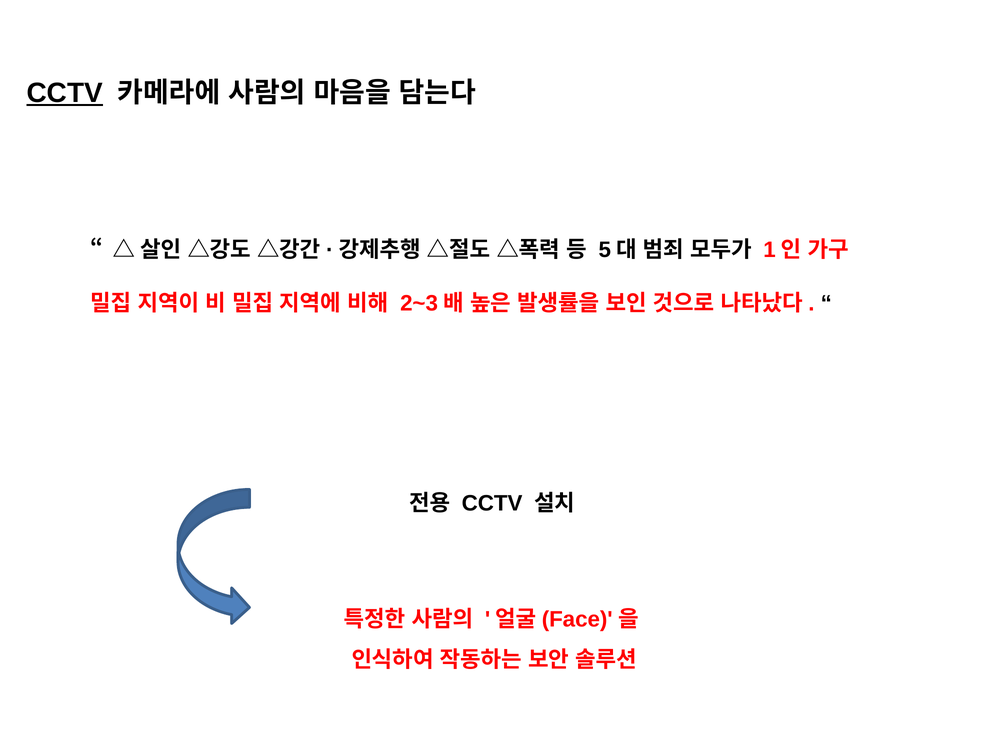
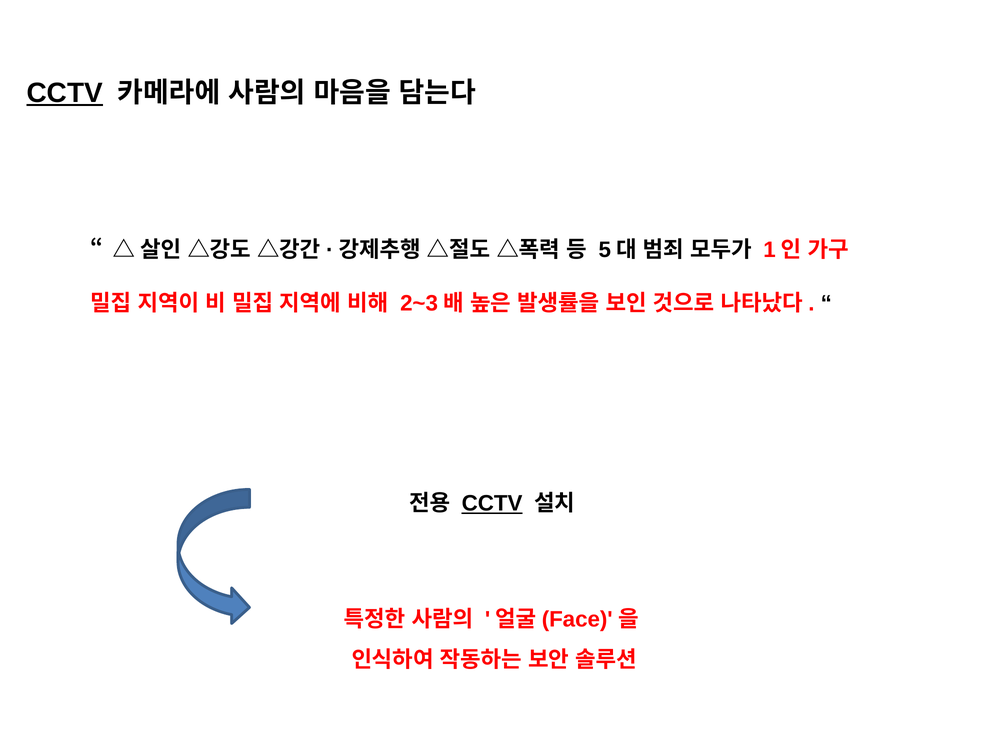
CCTV underline: none -> present (492, 504)
